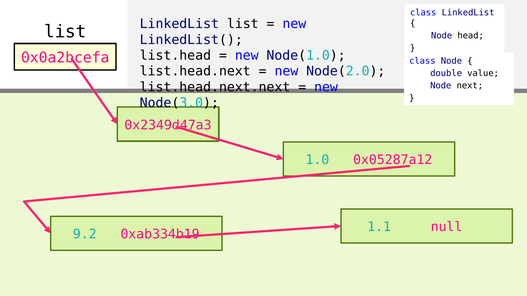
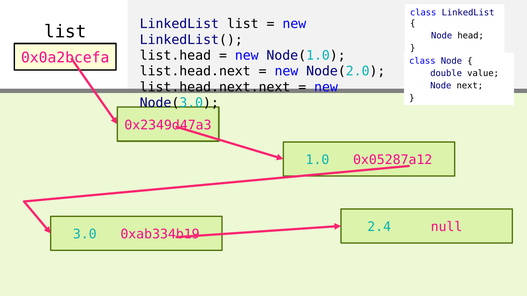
1.1: 1.1 -> 2.4 (379, 227)
9.2: 9.2 -> 3.0 (85, 235)
